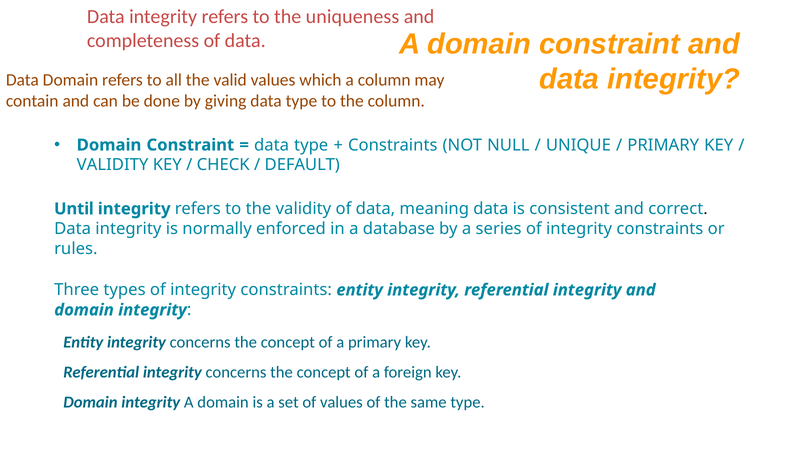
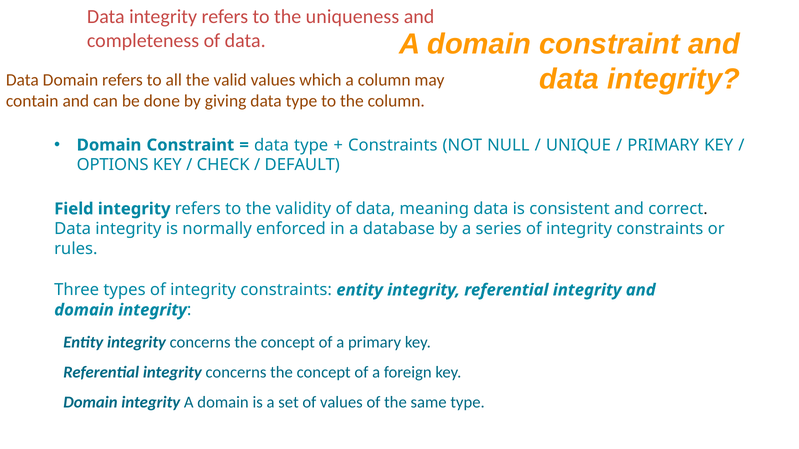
VALIDITY: VALIDITY -> OPTIONS (113, 165)
Until: Until -> Field (74, 209)
